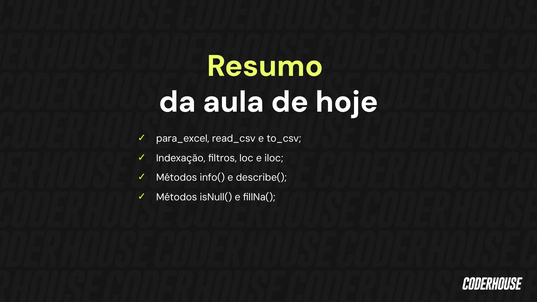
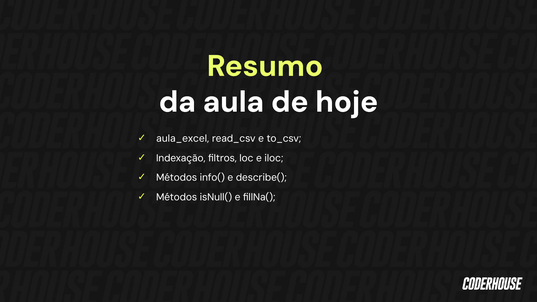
para_excel: para_excel -> aula_excel (183, 139)
